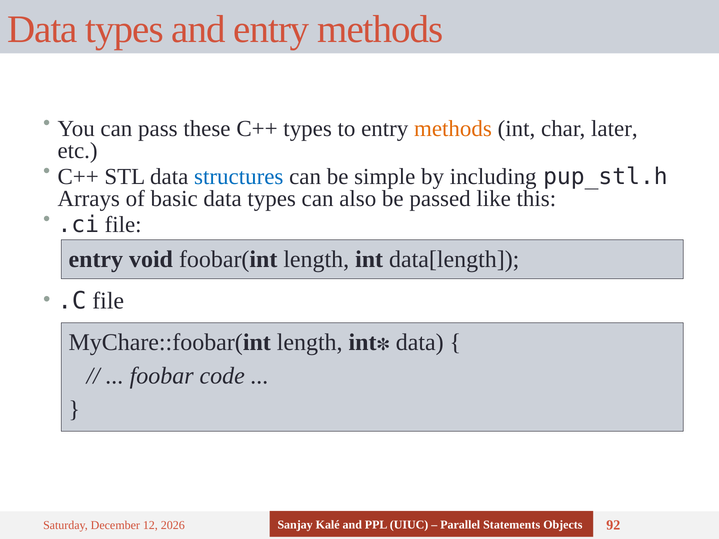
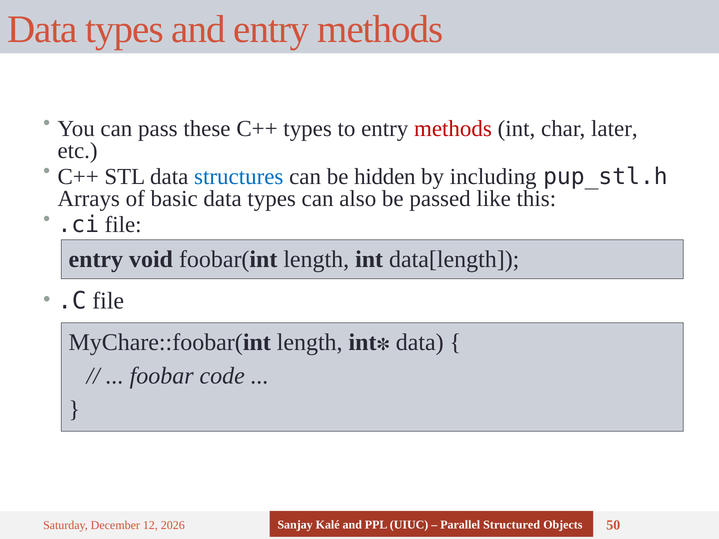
methods colour: orange -> red (453, 129)
simple: simple -> hidden (385, 177)
Statements: Statements -> Structured (512, 525)
92: 92 -> 50 (613, 525)
